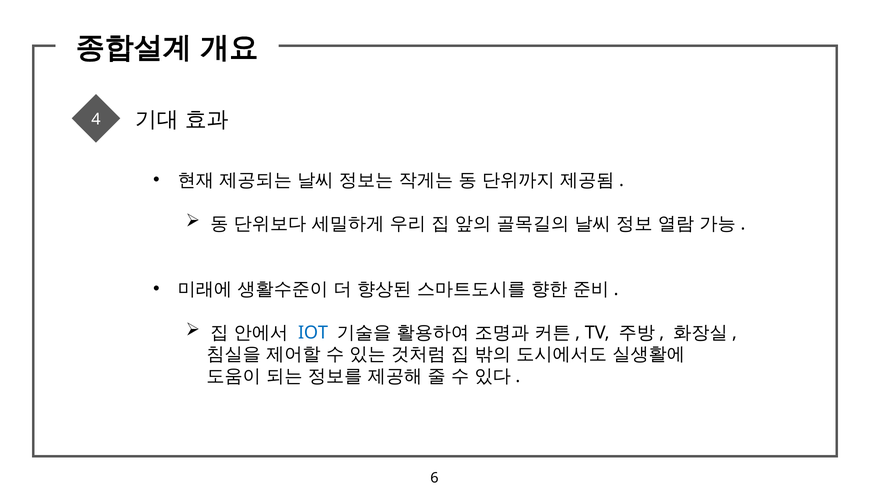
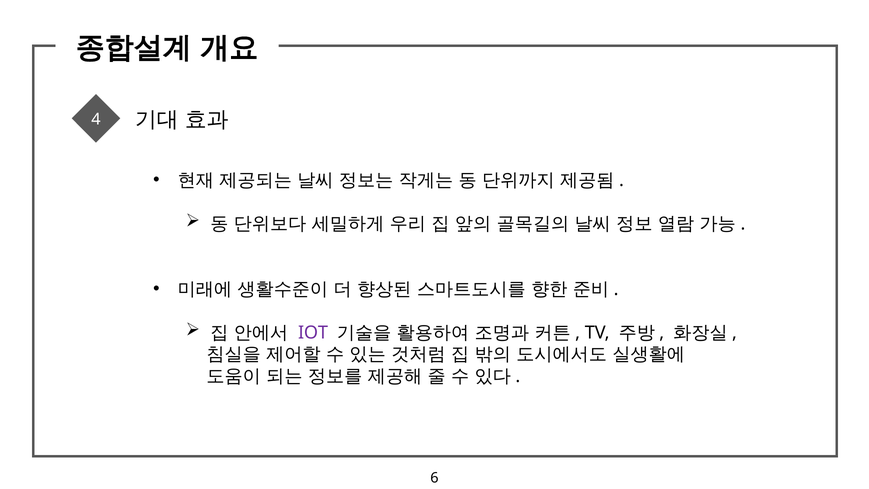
IOT colour: blue -> purple (313, 332)
